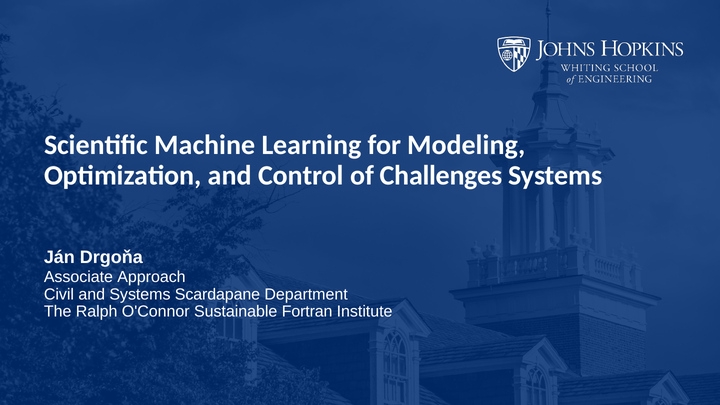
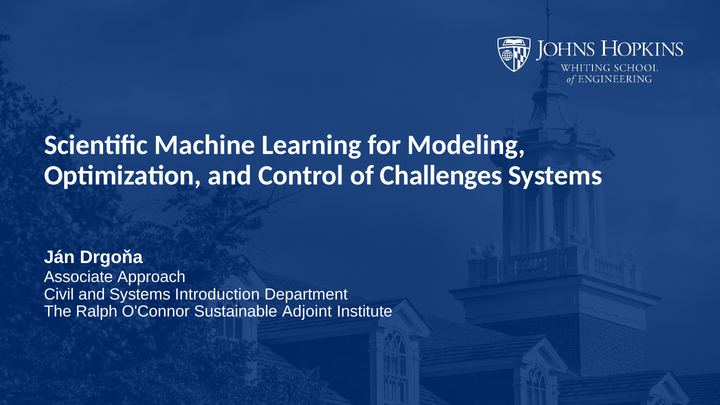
Scardapane: Scardapane -> Introduction (217, 294)
Fortran: Fortran -> Adjoint (307, 312)
